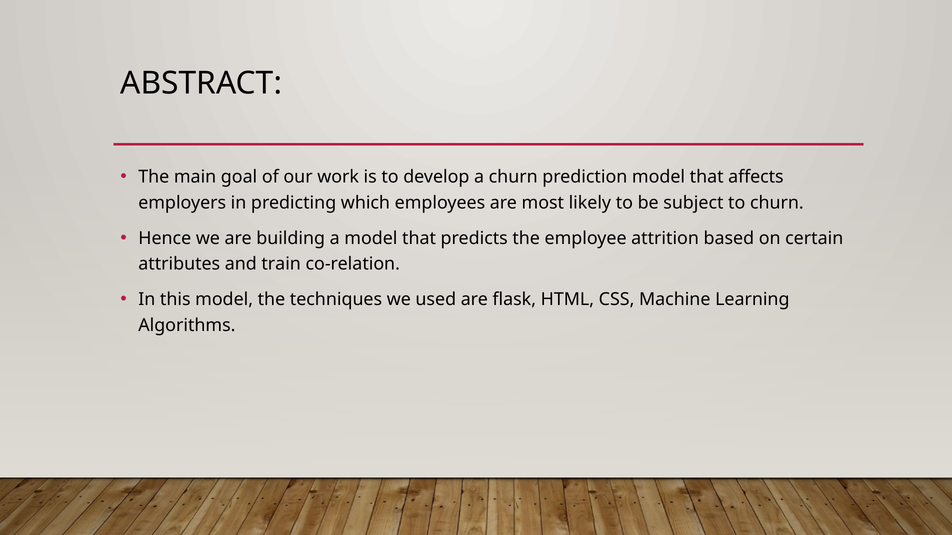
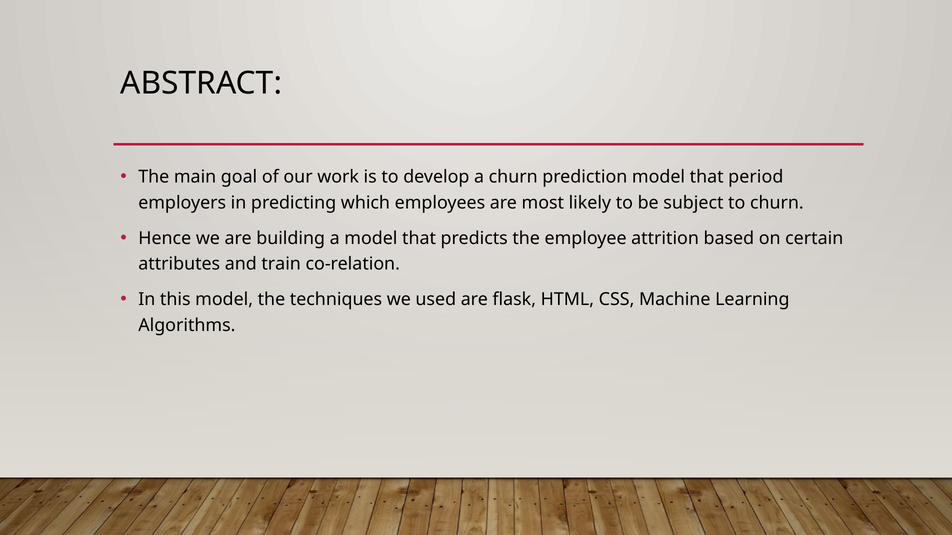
affects: affects -> period (756, 177)
